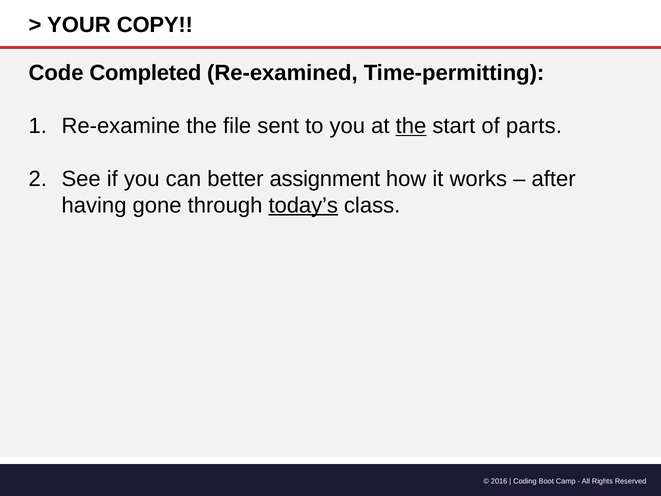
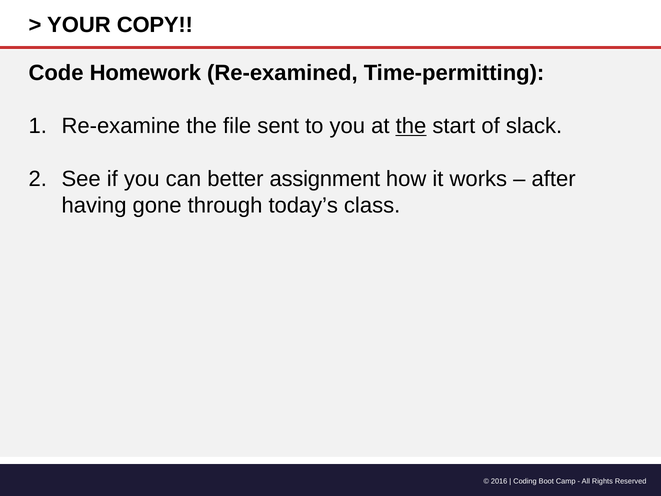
Completed: Completed -> Homework (145, 73)
parts: parts -> slack (534, 126)
today’s underline: present -> none (303, 205)
